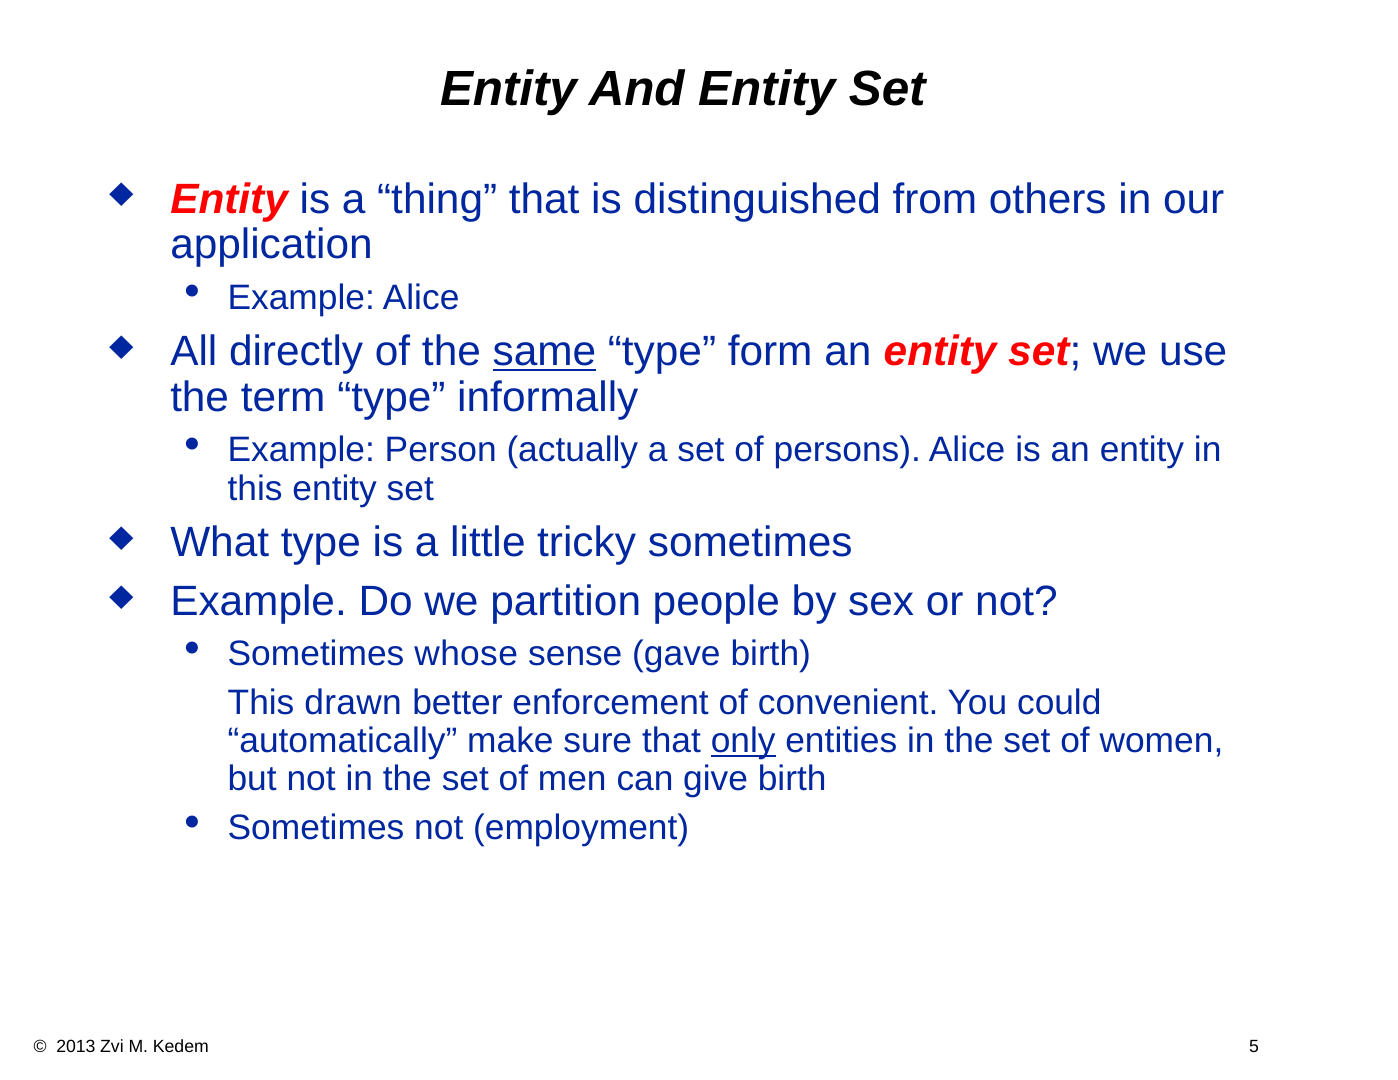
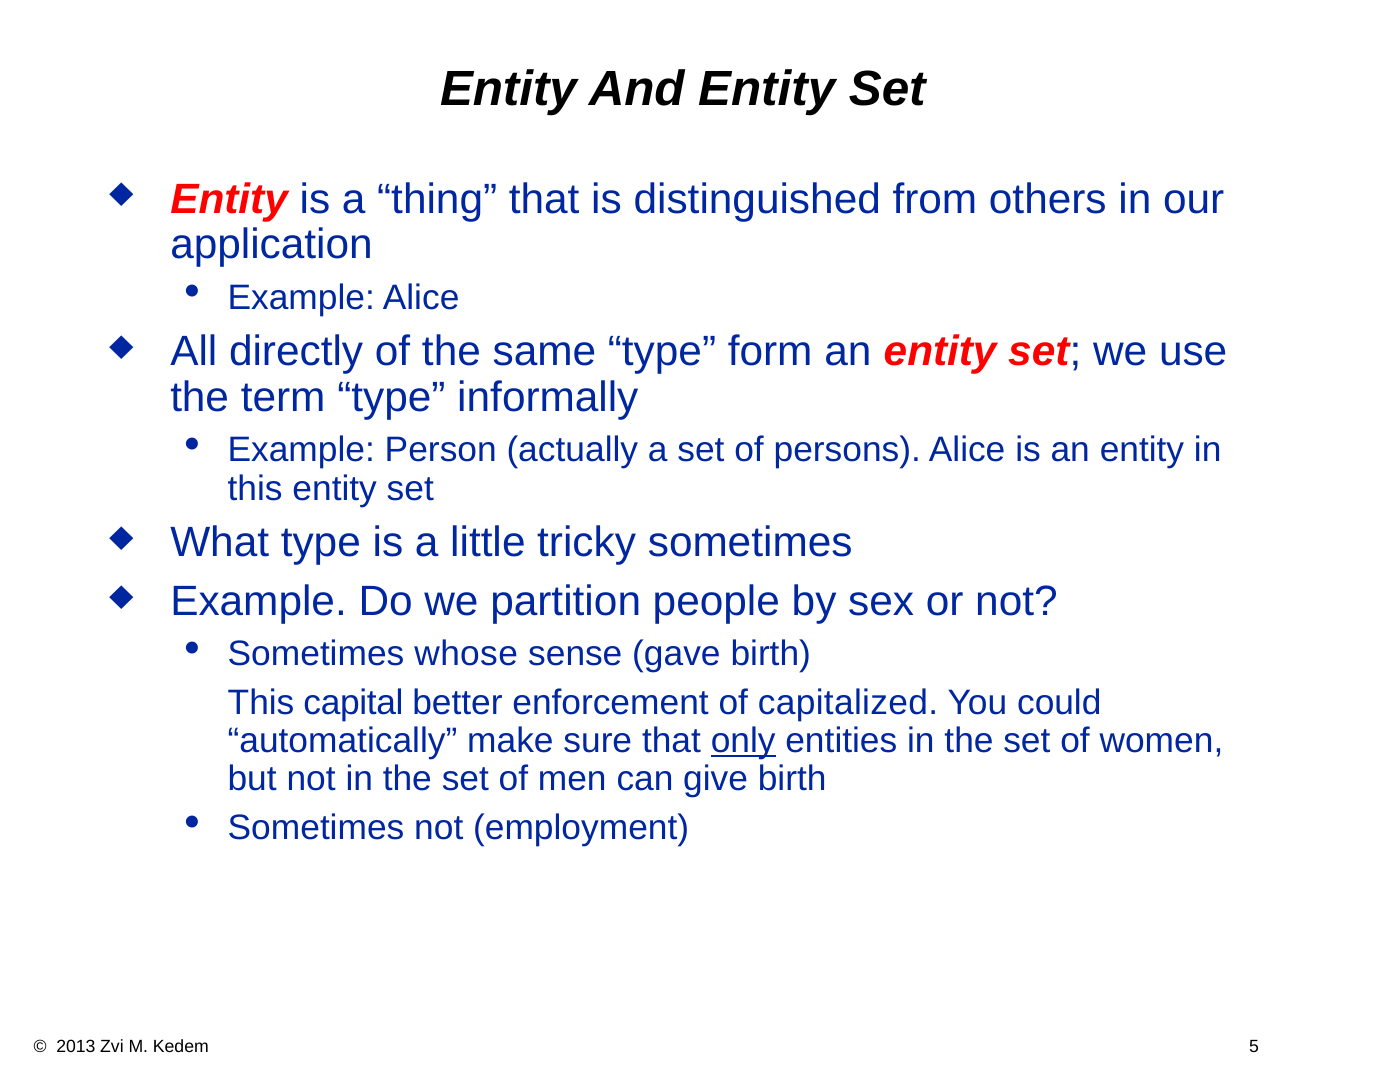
same underline: present -> none (544, 352)
drawn: drawn -> capital (353, 703)
convenient: convenient -> capitalized (848, 703)
